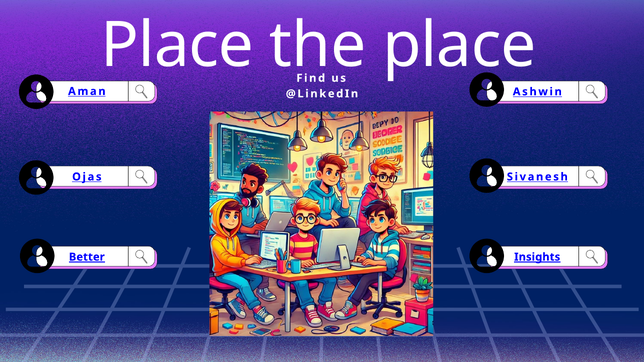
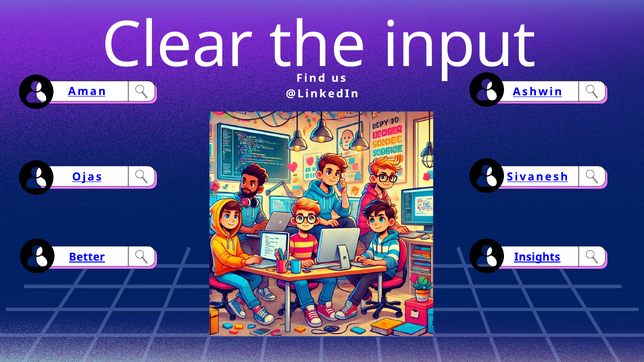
Place: Place -> Clear (177, 45)
place: place -> input (459, 45)
